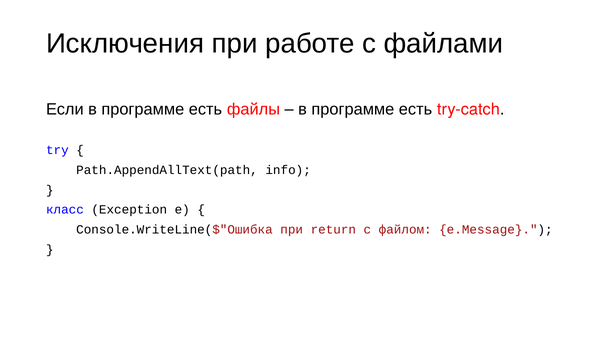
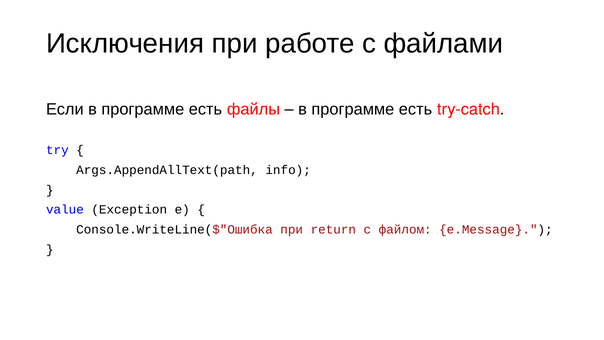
Path.AppendAllText(path: Path.AppendAllText(path -> Args.AppendAllText(path (167, 170)
класс: класс -> value (65, 210)
